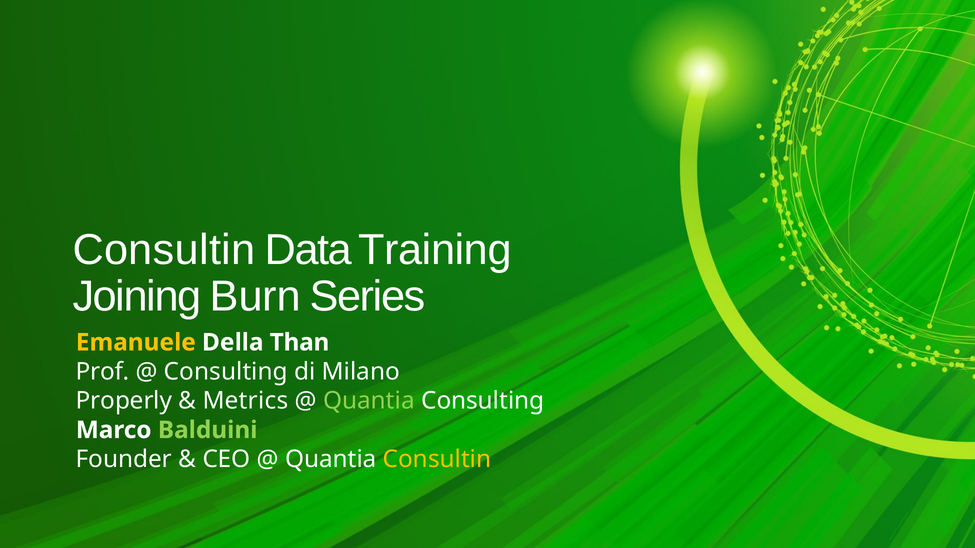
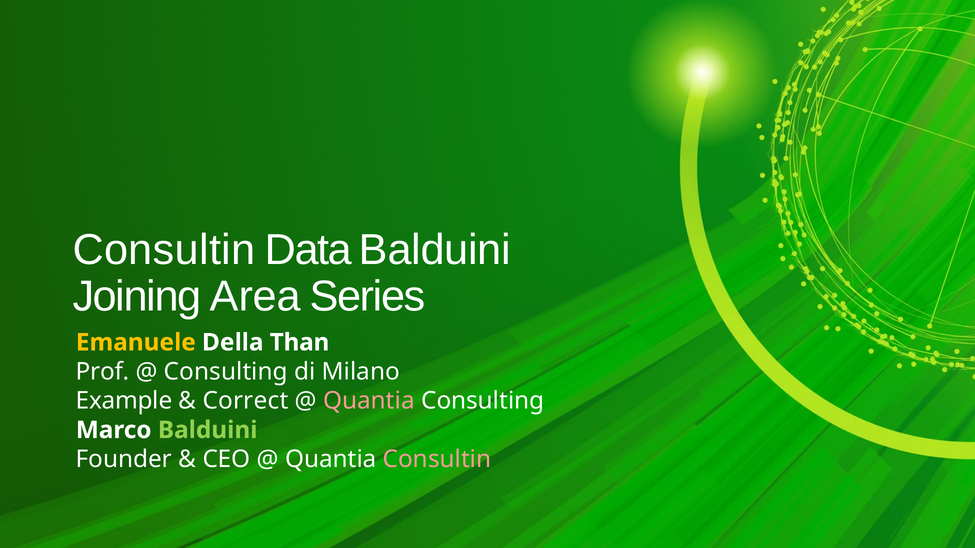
Data Training: Training -> Balduini (435, 250)
Burn: Burn -> Area (255, 297)
Properly: Properly -> Example (124, 401)
Metrics: Metrics -> Correct (245, 401)
Quantia colour: light green -> pink (369, 401)
Consultin colour: yellow -> pink (437, 460)
